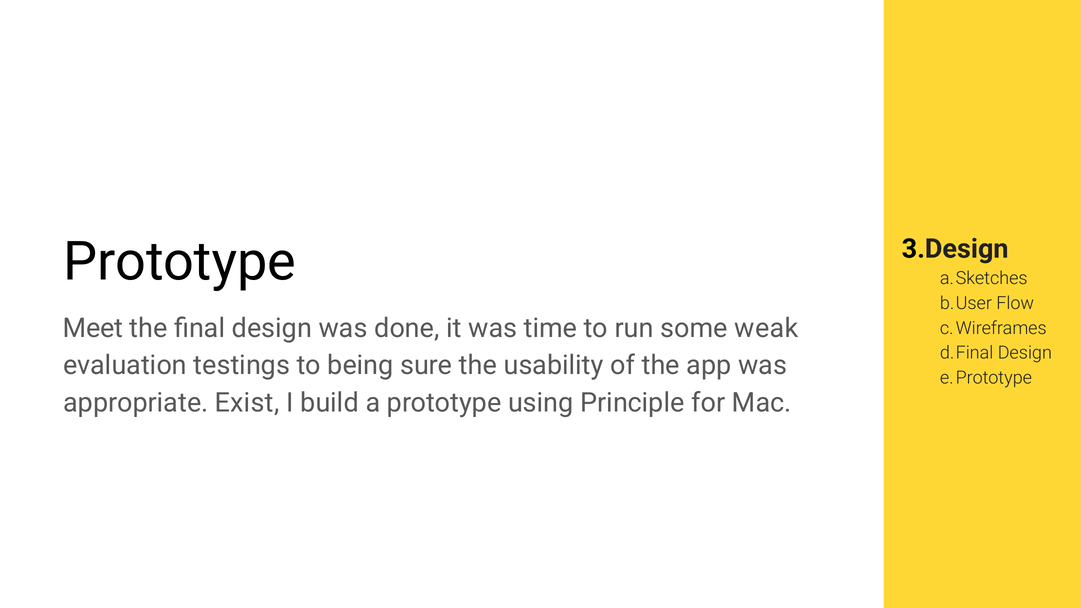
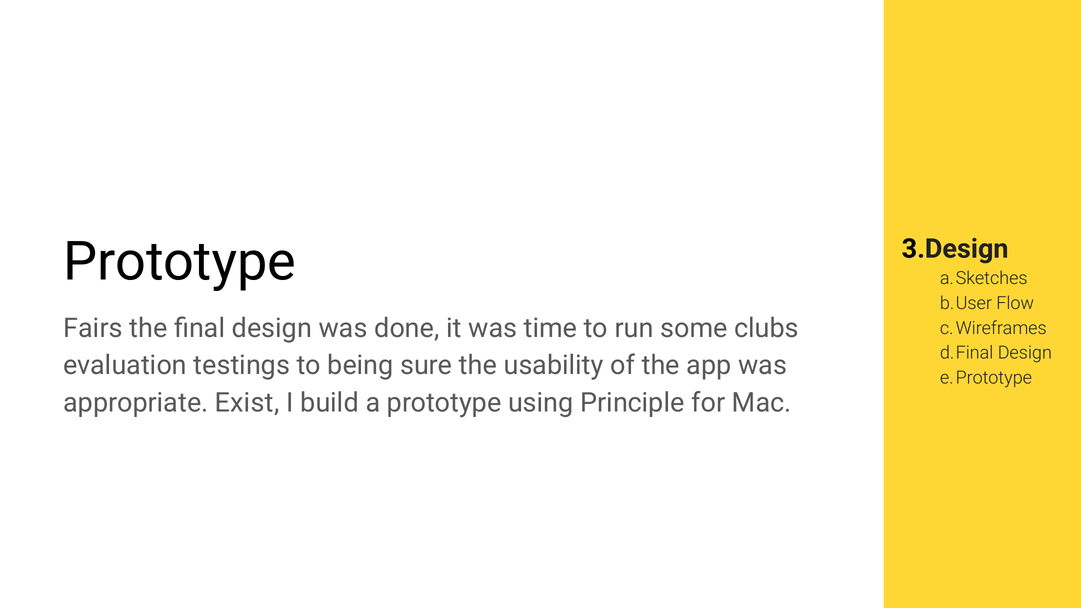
Meet: Meet -> Fairs (93, 328)
weak: weak -> clubs (766, 328)
